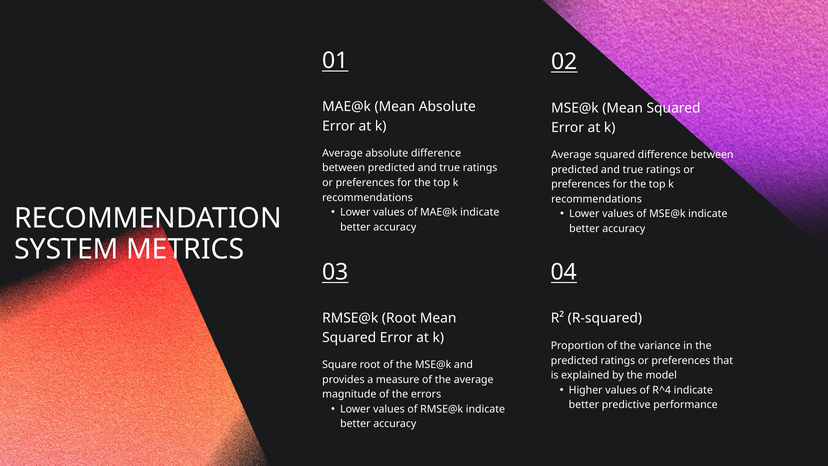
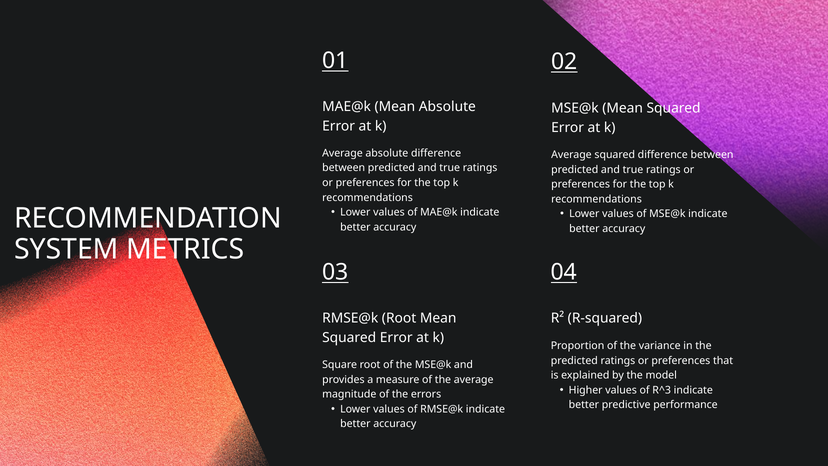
R^4: R^4 -> R^3 (662, 390)
